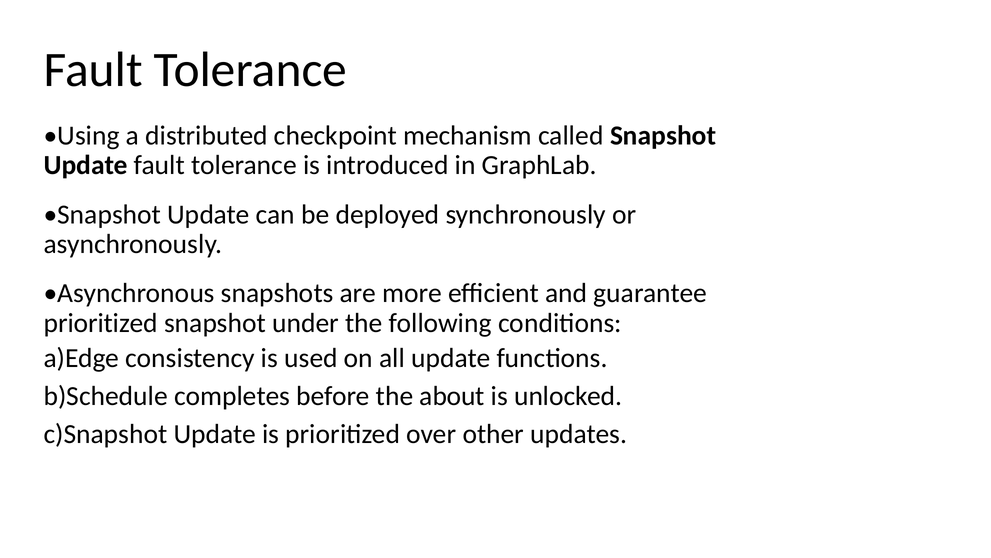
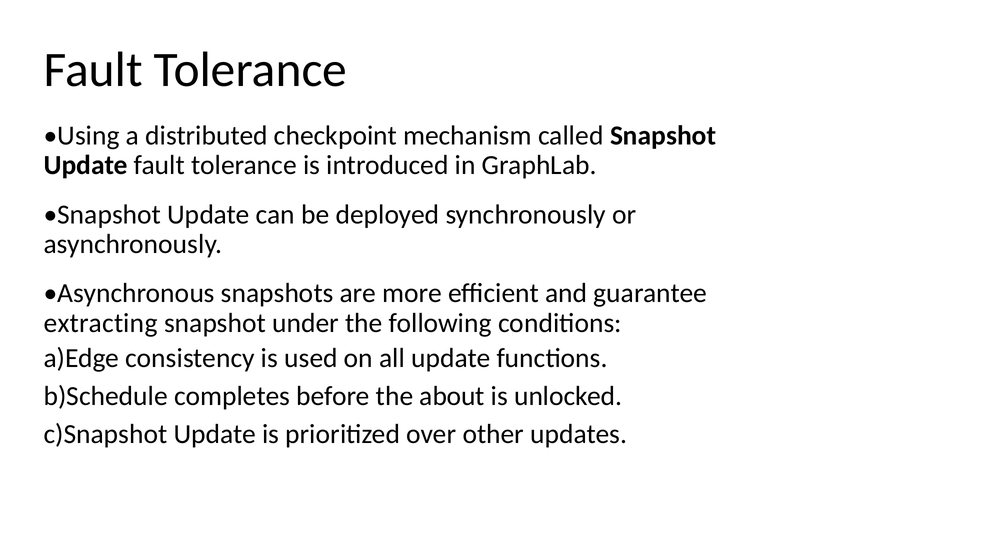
prioritized: prioritized -> extracting (101, 323)
